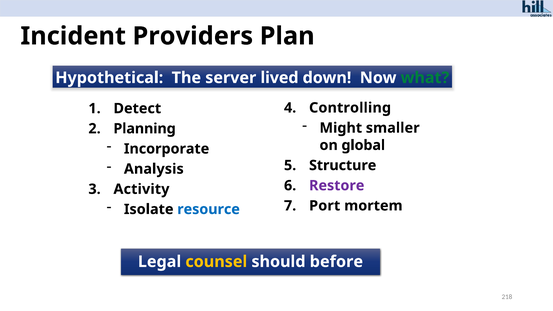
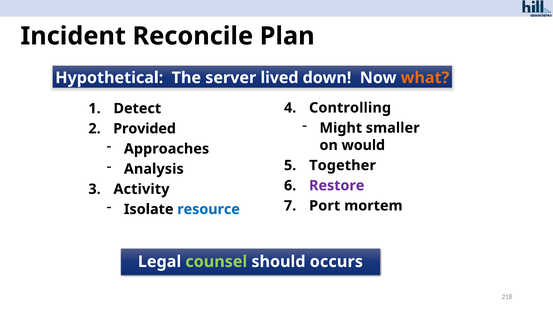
Providers: Providers -> Reconcile (193, 36)
what colour: green -> orange (425, 78)
Planning: Planning -> Provided (145, 129)
Incorporate: Incorporate -> Approaches (167, 149)
global: global -> would (363, 145)
Structure: Structure -> Together (343, 165)
counsel colour: yellow -> light green (216, 262)
before: before -> occurs (336, 262)
